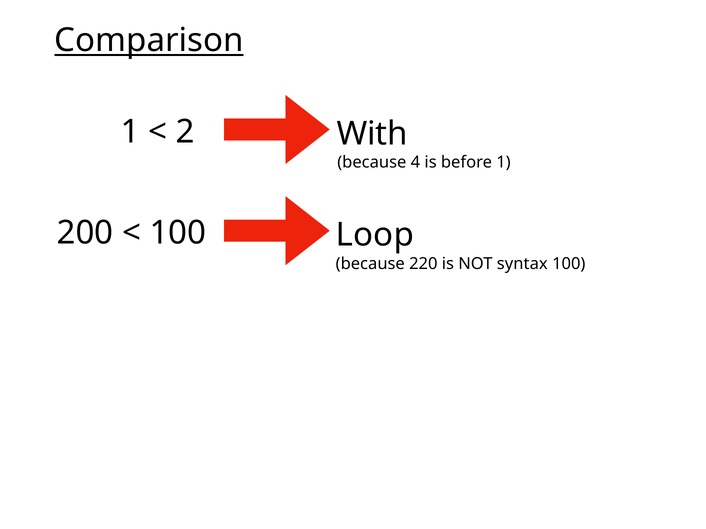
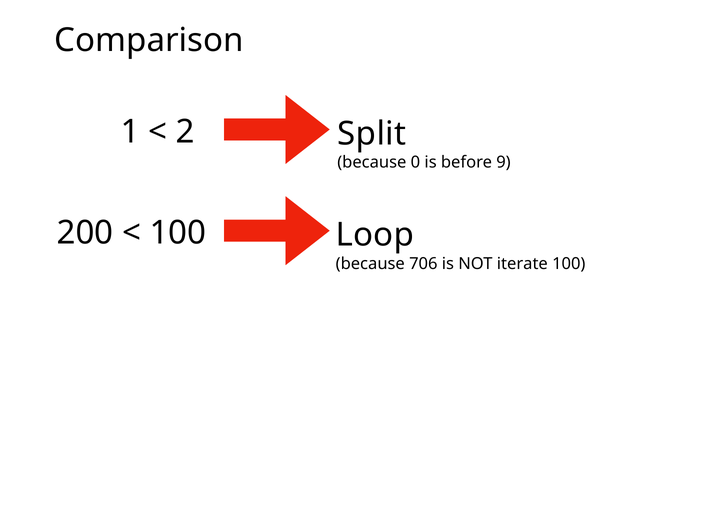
Comparison underline: present -> none (149, 41)
With: With -> Split (372, 134)
4: 4 -> 0 (415, 163)
before 1: 1 -> 9 (503, 163)
220: 220 -> 706 (423, 264)
syntax: syntax -> iterate (522, 264)
